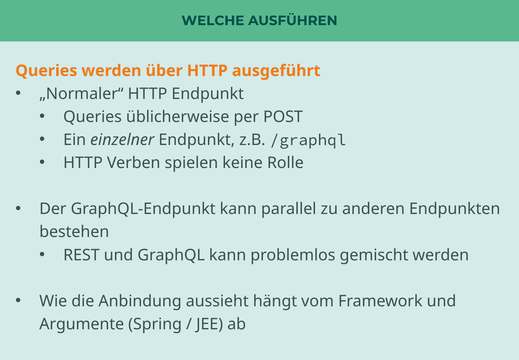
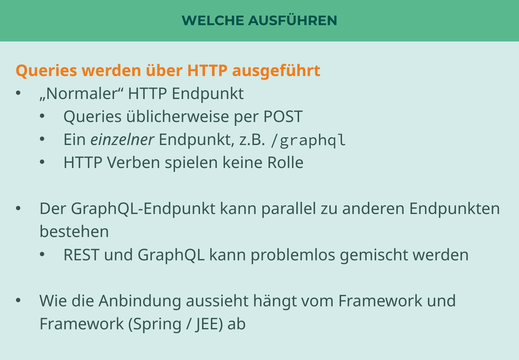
Argumente: Argumente -> Framework (82, 324)
